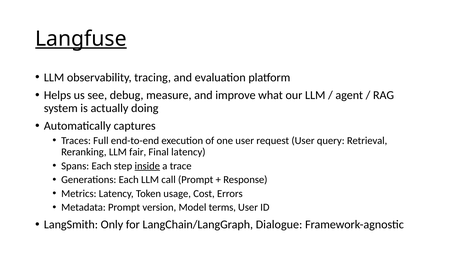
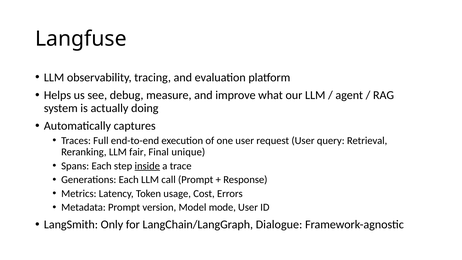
Langfuse underline: present -> none (81, 39)
Final latency: latency -> unique (188, 152)
terms: terms -> mode (222, 207)
